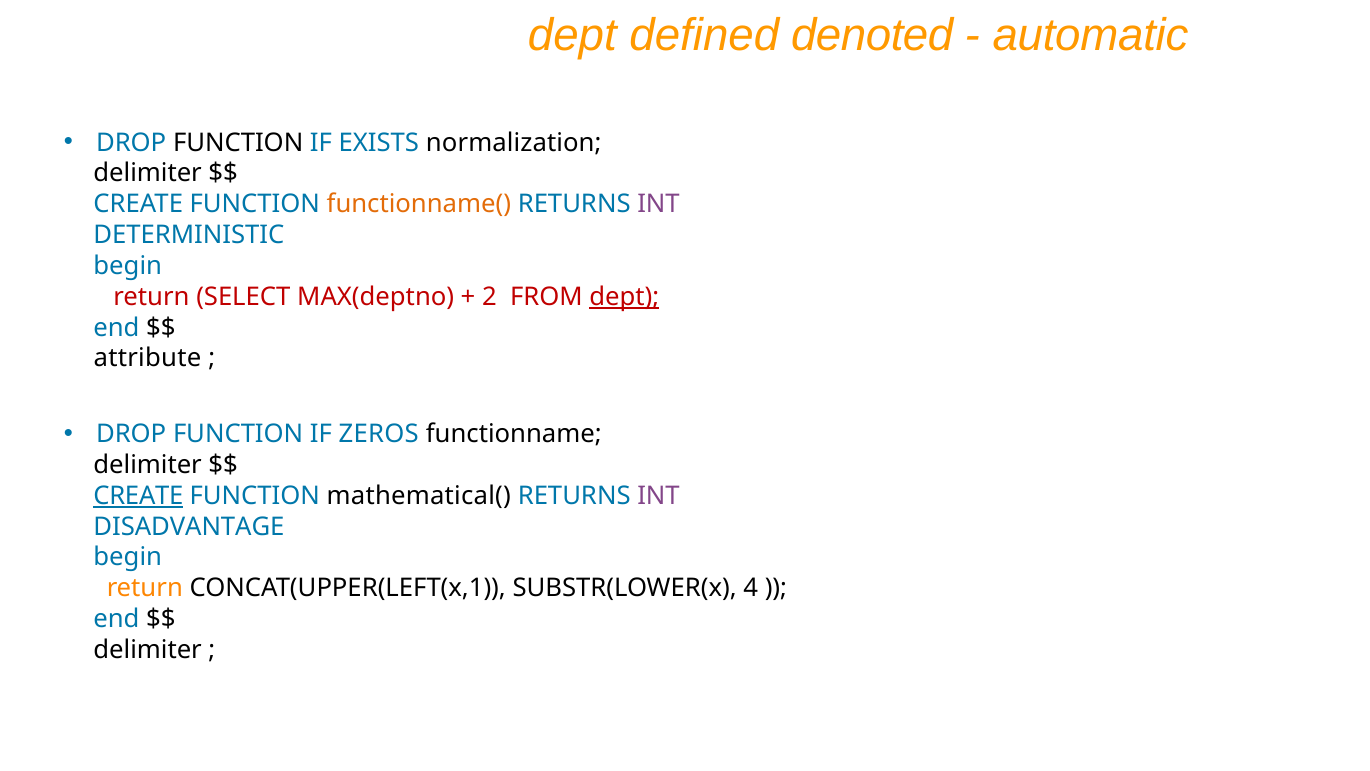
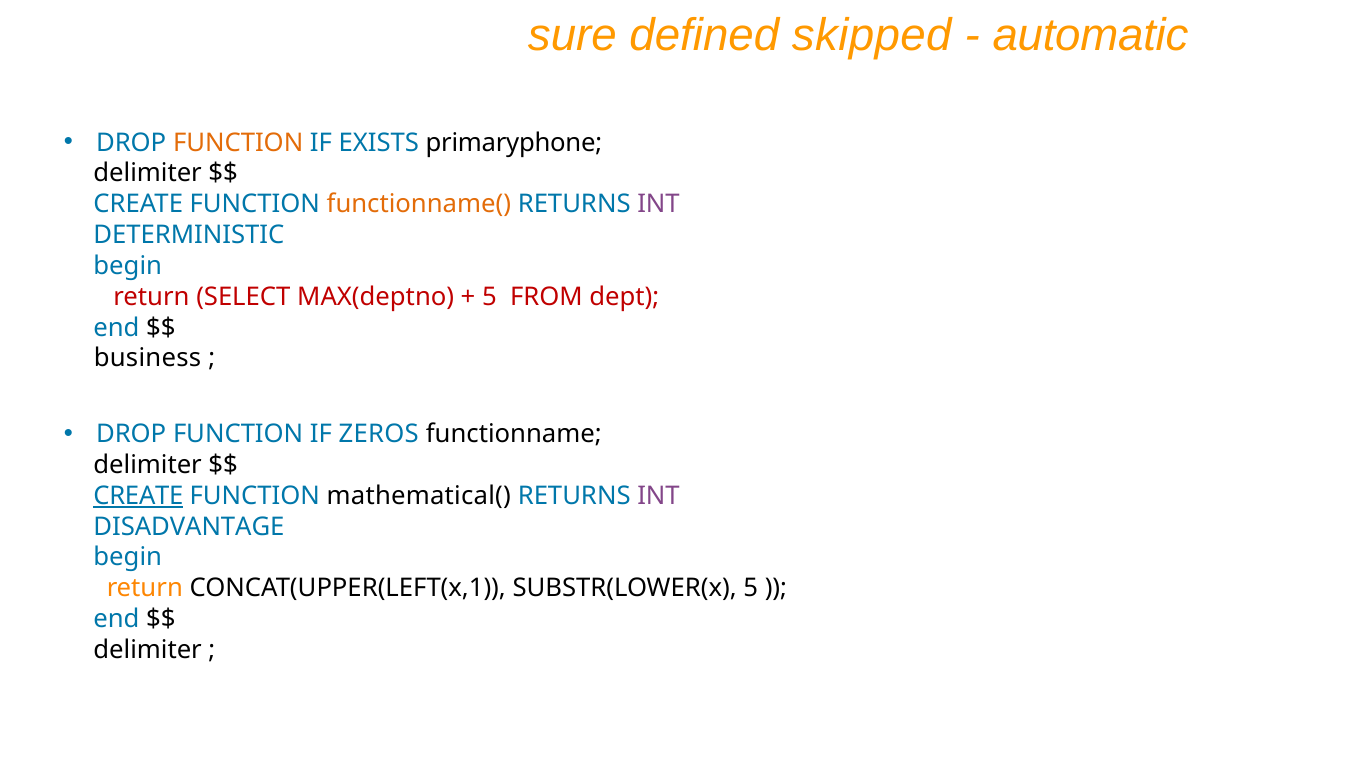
dept: dept -> sure (572, 36)
denoted: denoted -> skipped (872, 36)
FUNCTION colour: black -> orange (238, 143)
normalization: normalization -> primaryphone (514, 143)
2: 2 -> 5 (489, 297)
dept underline: present -> none (624, 297)
attribute: attribute -> business (147, 358)
SUBSTR(LOWER(x 4: 4 -> 5 (751, 588)
